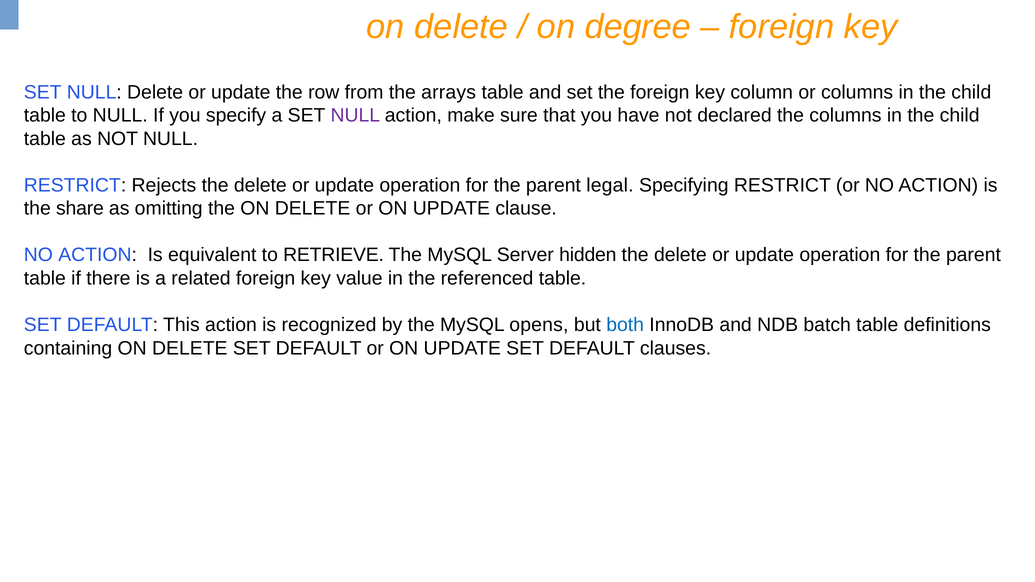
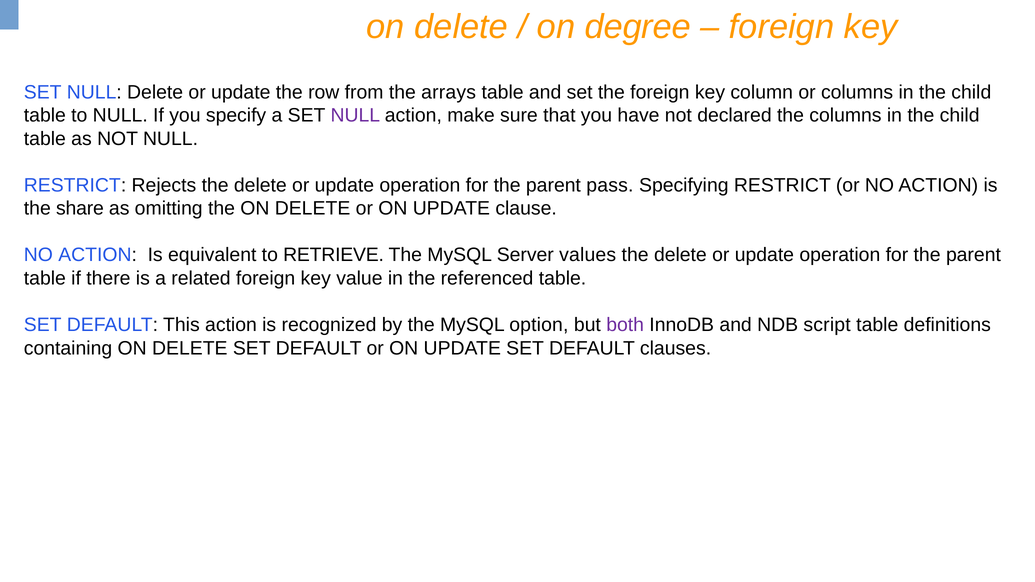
legal: legal -> pass (610, 185)
hidden: hidden -> values (588, 255)
opens: opens -> option (539, 325)
both colour: blue -> purple (625, 325)
batch: batch -> script (827, 325)
